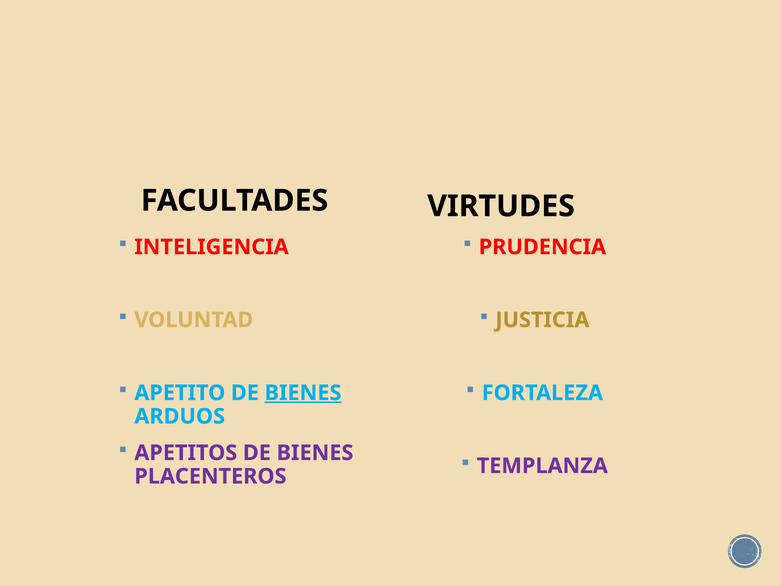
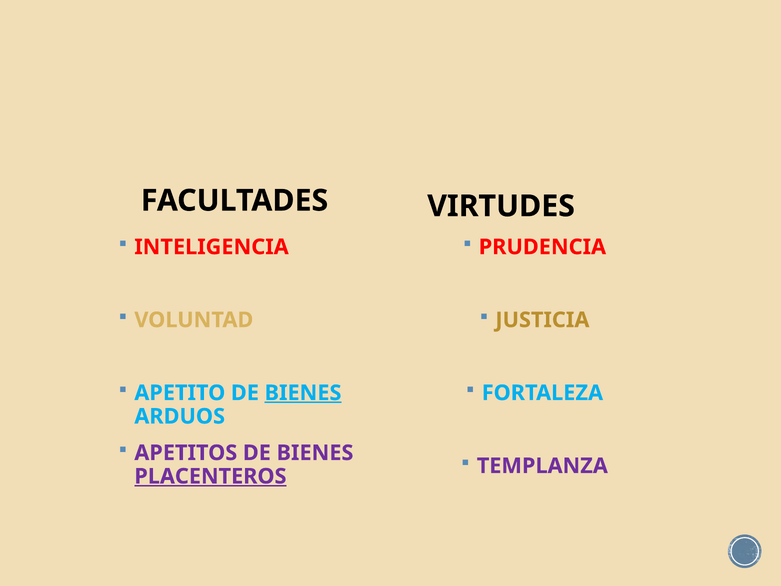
PLACENTEROS underline: none -> present (210, 476)
